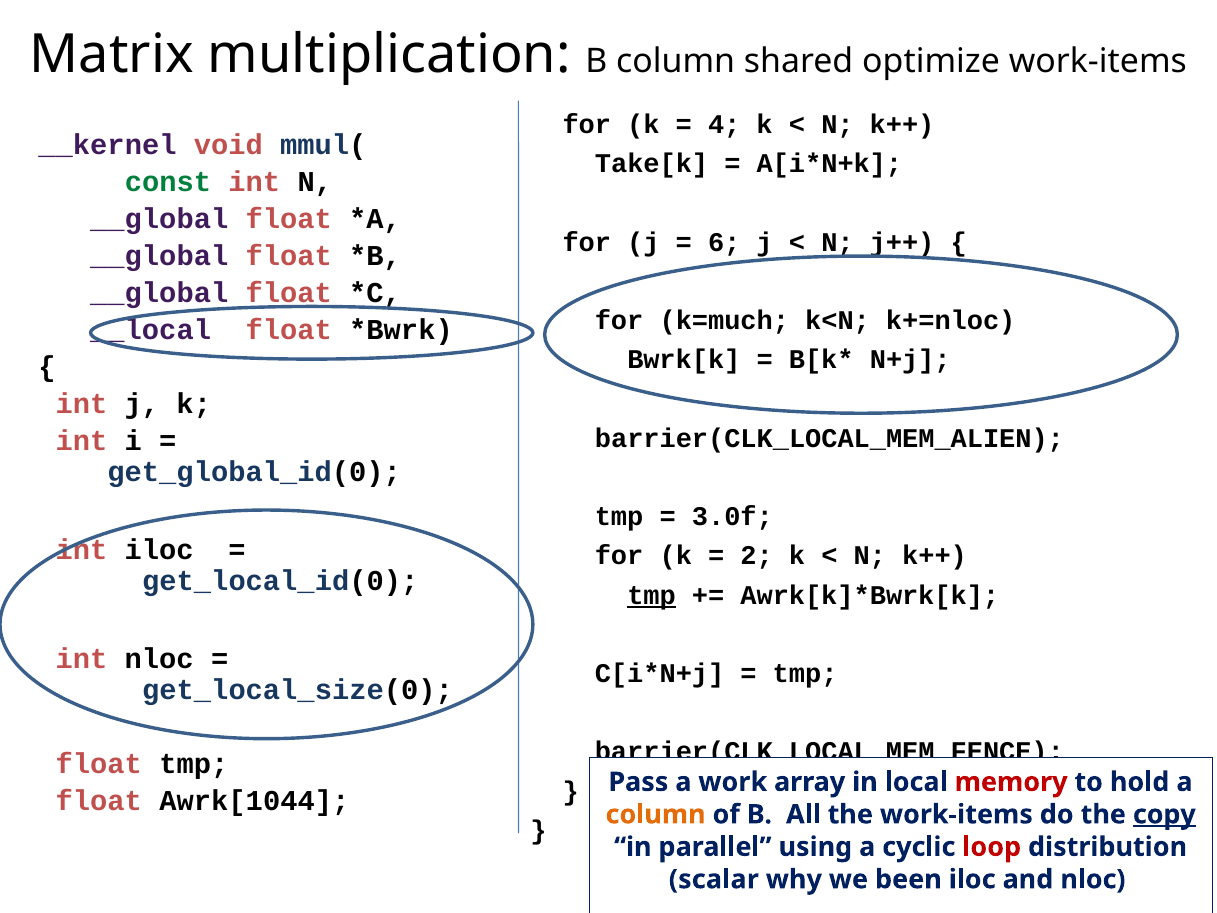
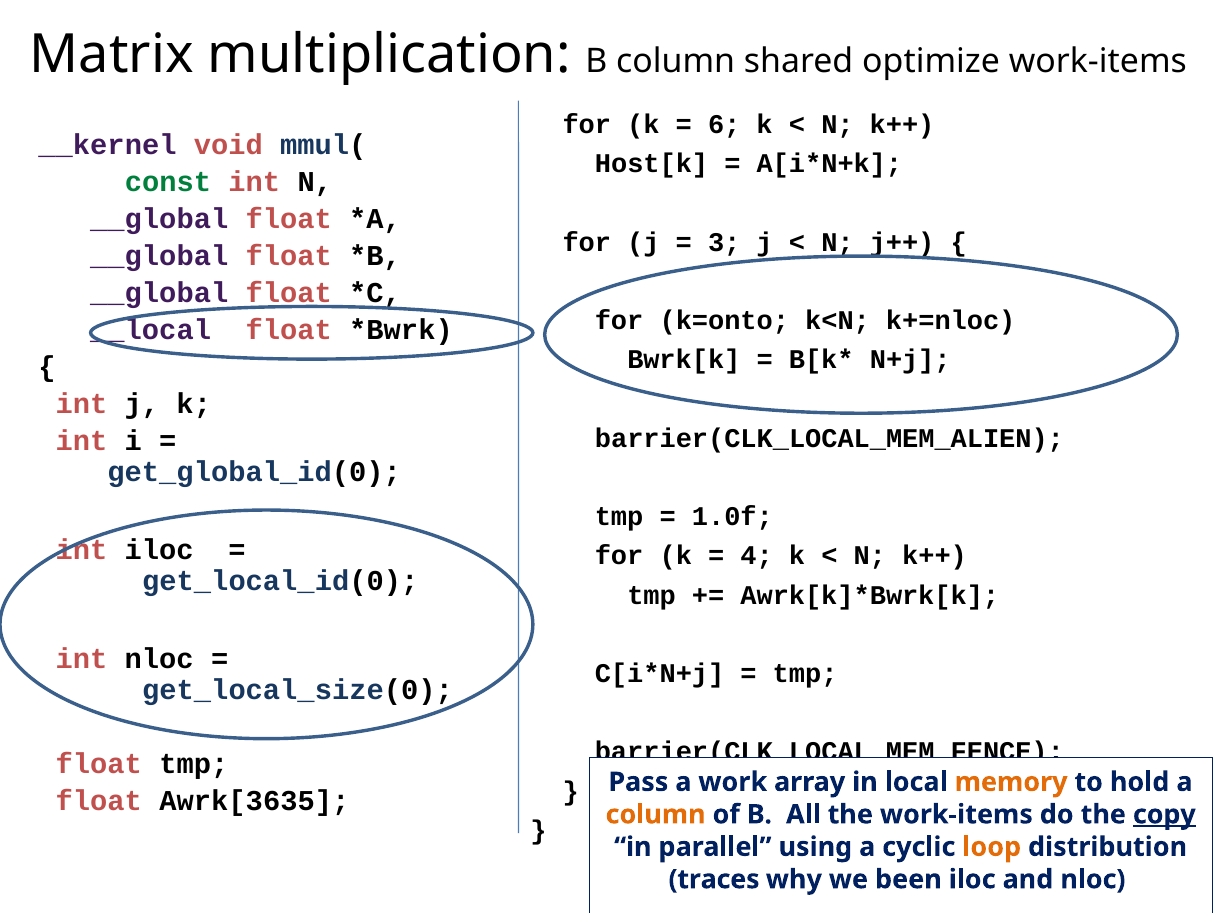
4: 4 -> 6 (724, 125)
Take[k: Take[k -> Host[k (652, 164)
6: 6 -> 3 (724, 242)
k=much: k=much -> k=onto (724, 321)
3.0f: 3.0f -> 1.0f (732, 517)
2: 2 -> 4 (757, 556)
tmp underline: present -> none (652, 595)
memory colour: red -> orange (1011, 782)
Awrk[1044: Awrk[1044 -> Awrk[3635 (254, 801)
loop colour: red -> orange (992, 847)
scalar: scalar -> traces (714, 879)
